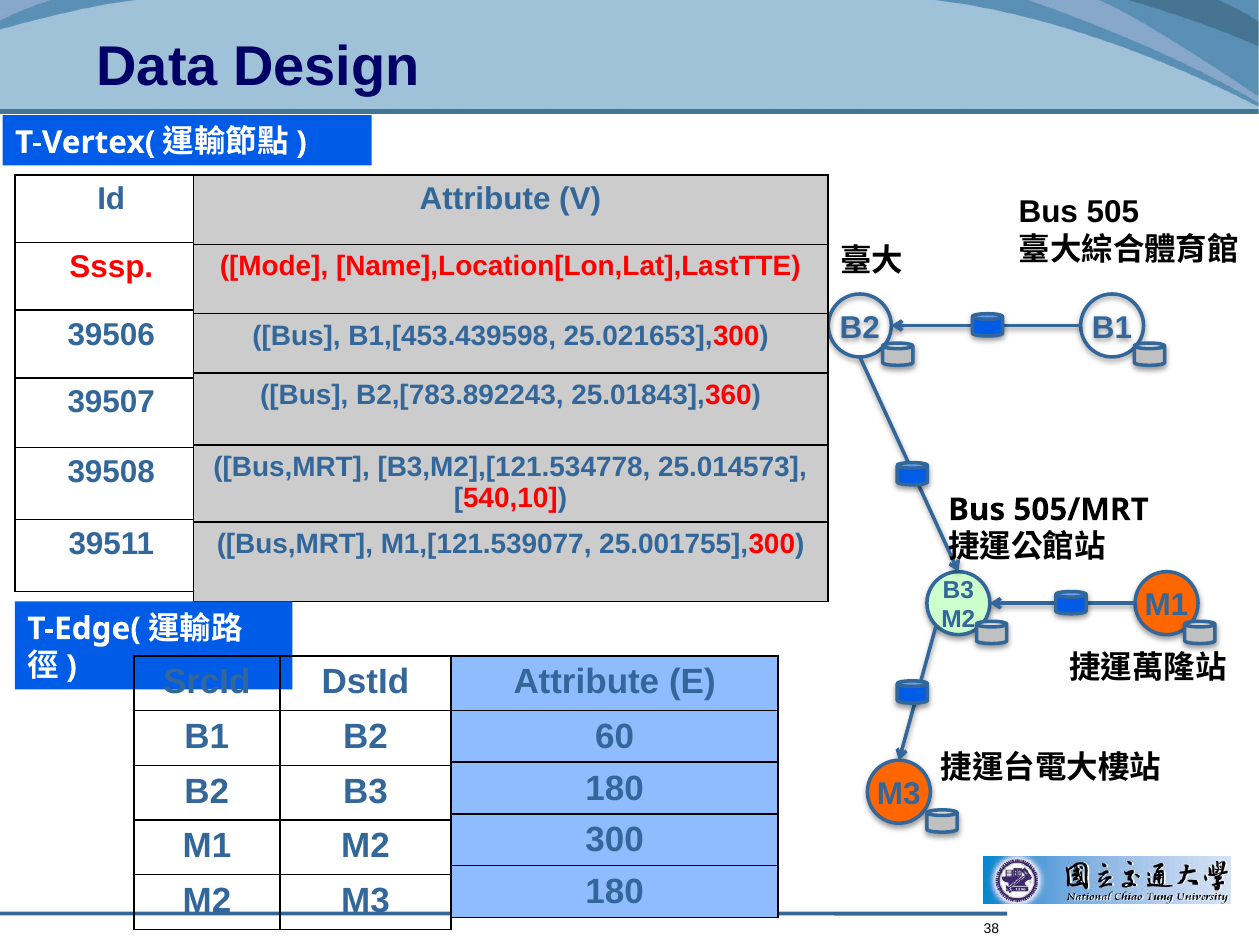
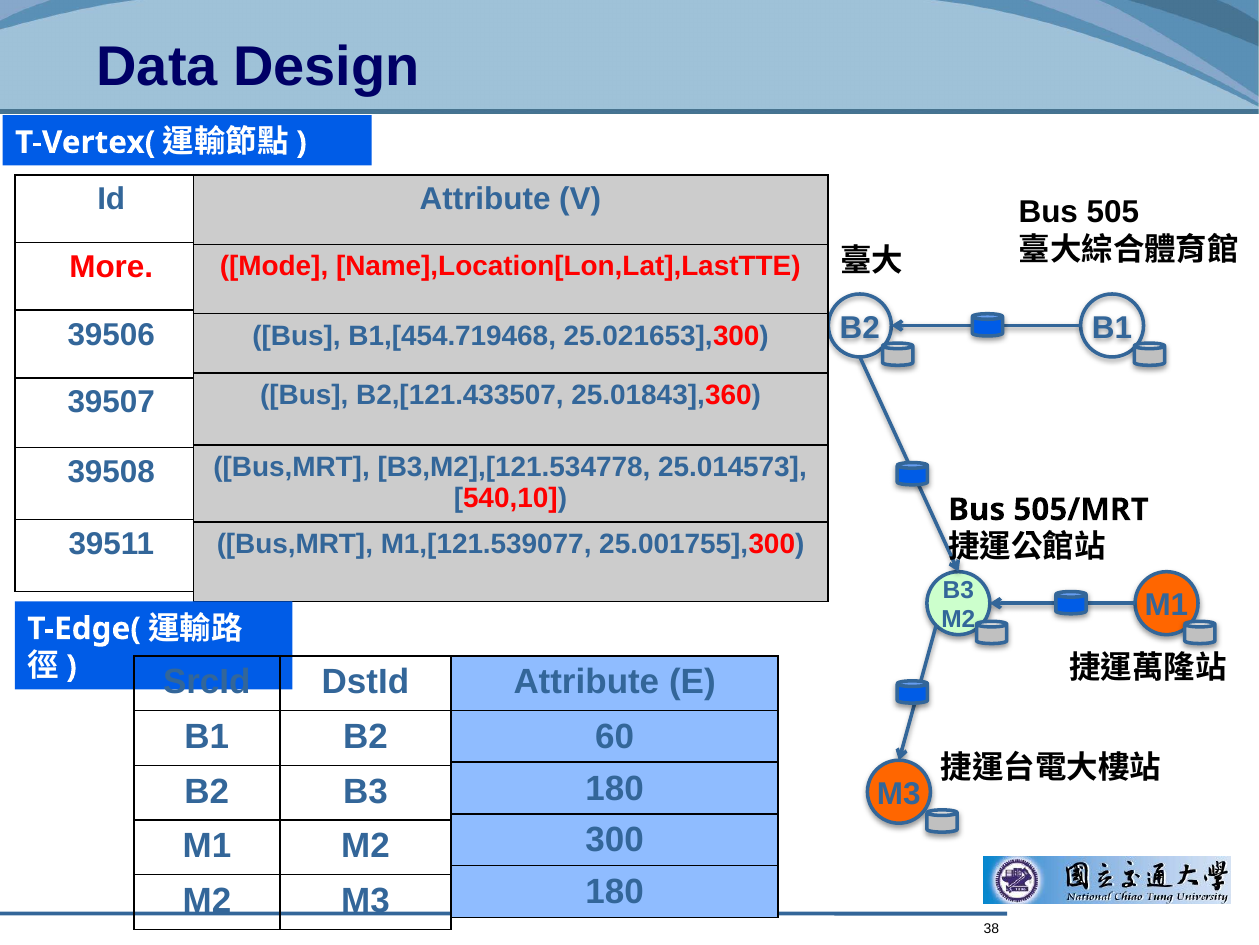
Sssp: Sssp -> More (111, 267)
B1,[453.439598: B1,[453.439598 -> B1,[454.719468 (452, 336)
B2,[783.892243: B2,[783.892243 -> B2,[121.433507 (460, 395)
